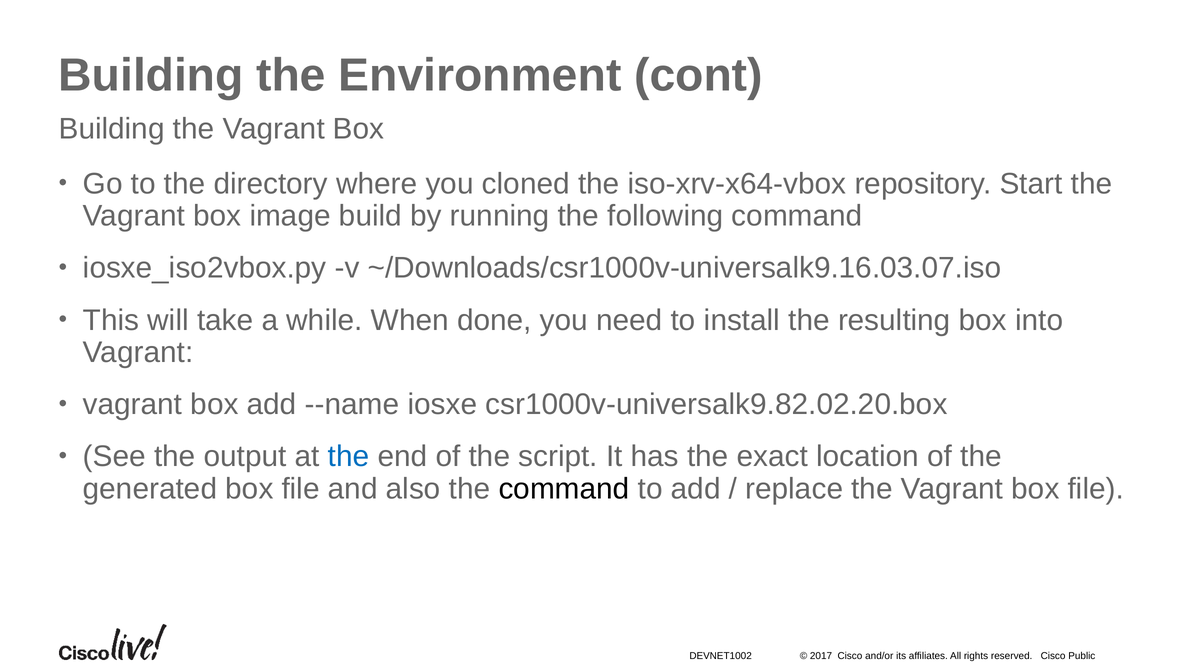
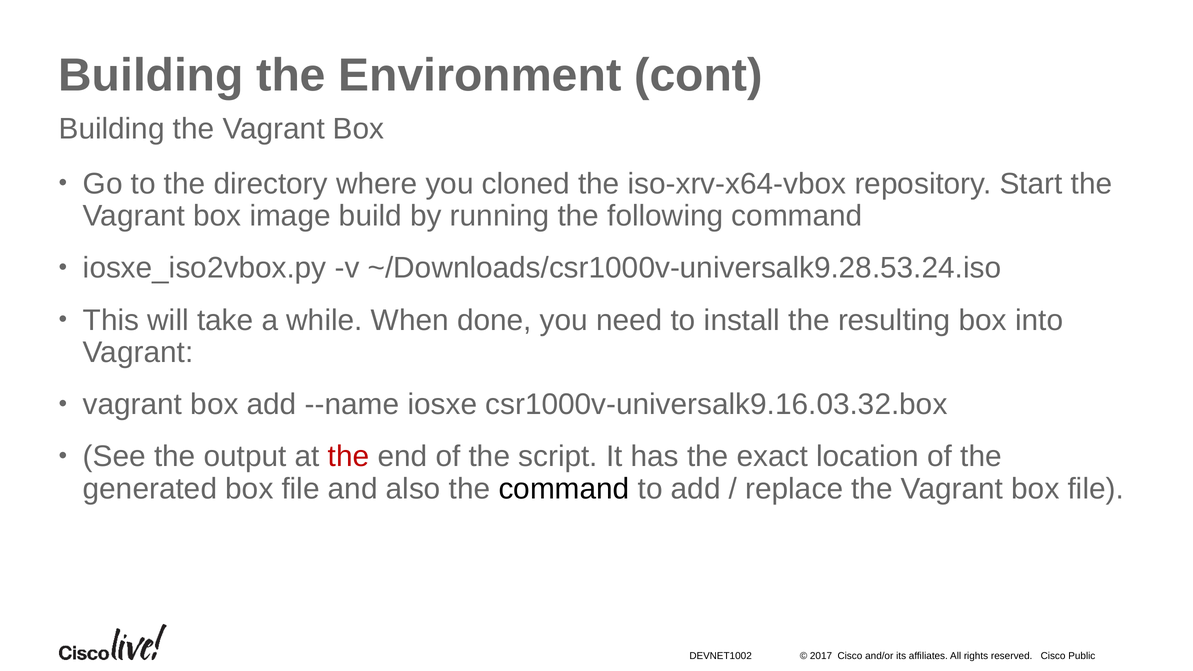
~/Downloads/csr1000v-universalk9.16.03.07.iso: ~/Downloads/csr1000v-universalk9.16.03.07.iso -> ~/Downloads/csr1000v-universalk9.28.53.24.iso (684, 268)
csr1000v-universalk9.82.02.20.box: csr1000v-universalk9.82.02.20.box -> csr1000v-universalk9.16.03.32.box (716, 405)
the colour: blue -> red (349, 457)
